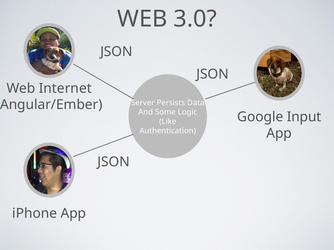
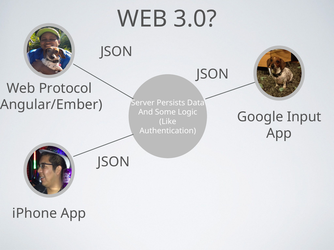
Internet: Internet -> Protocol (65, 88)
